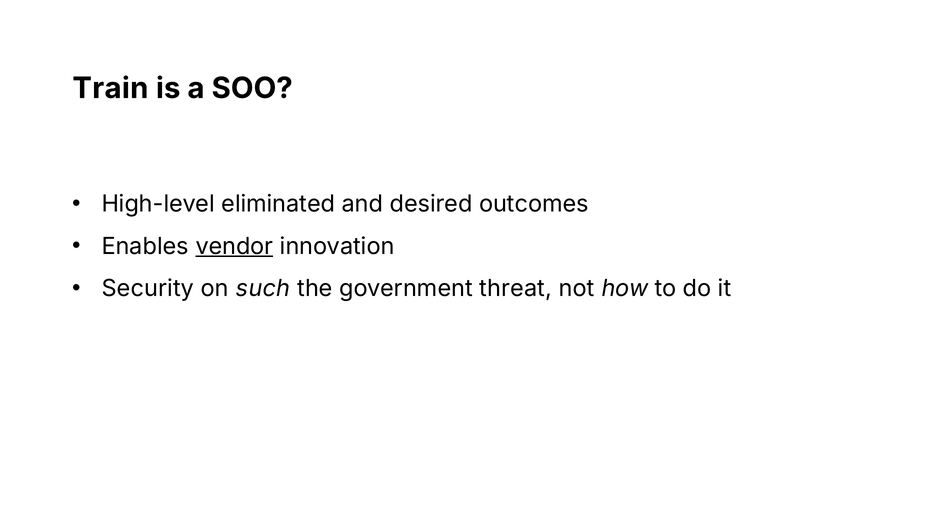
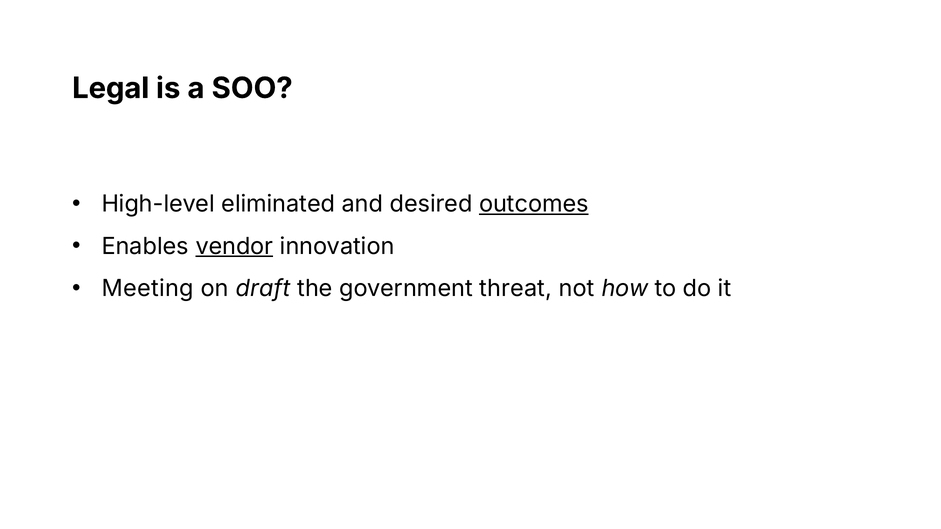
Train: Train -> Legal (111, 88)
outcomes underline: none -> present (534, 204)
Security: Security -> Meeting (148, 289)
such: such -> draft (263, 289)
